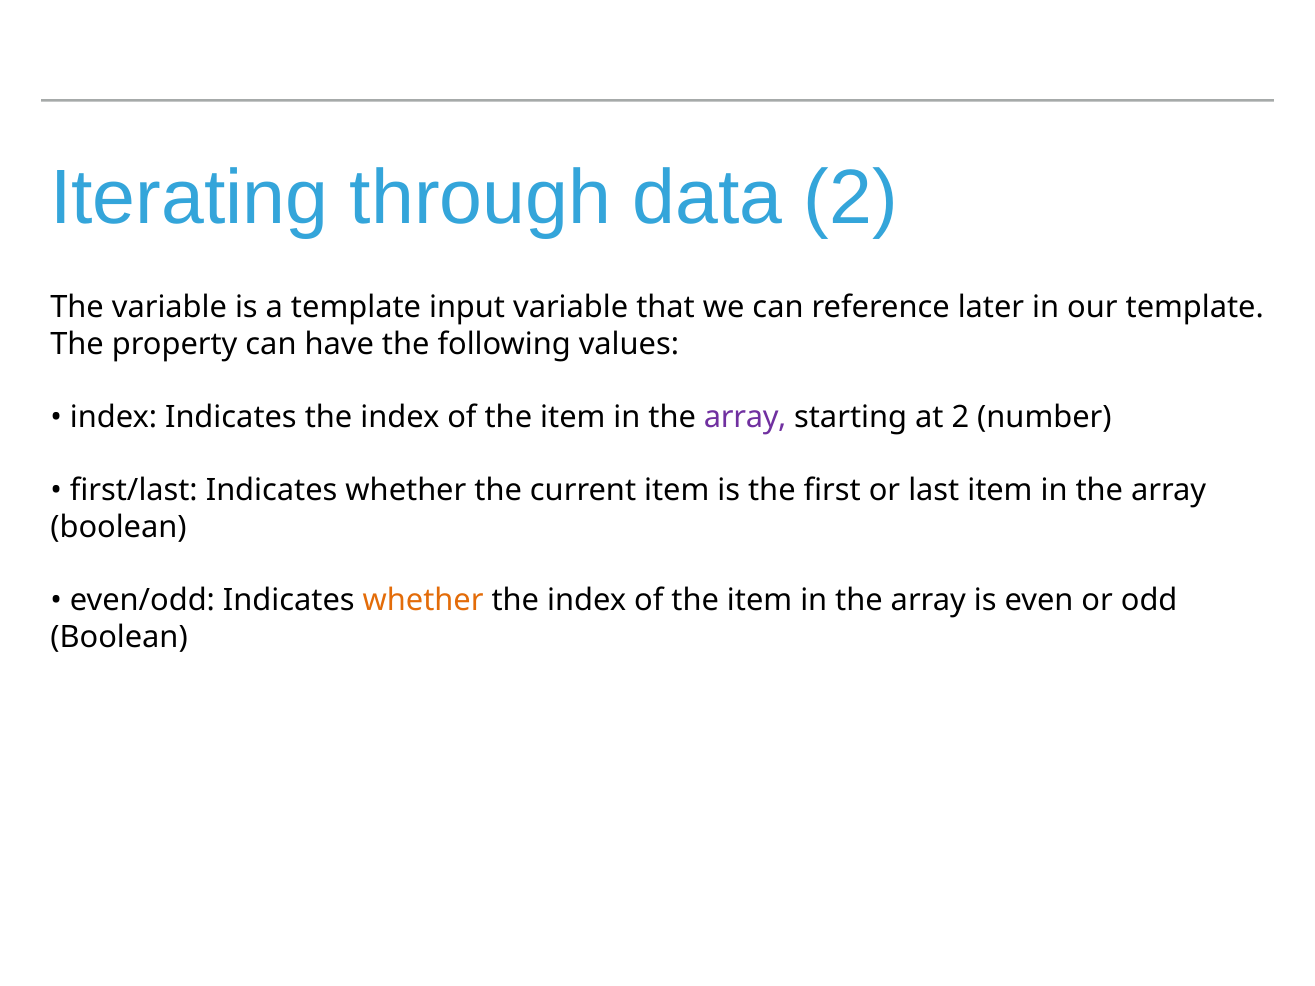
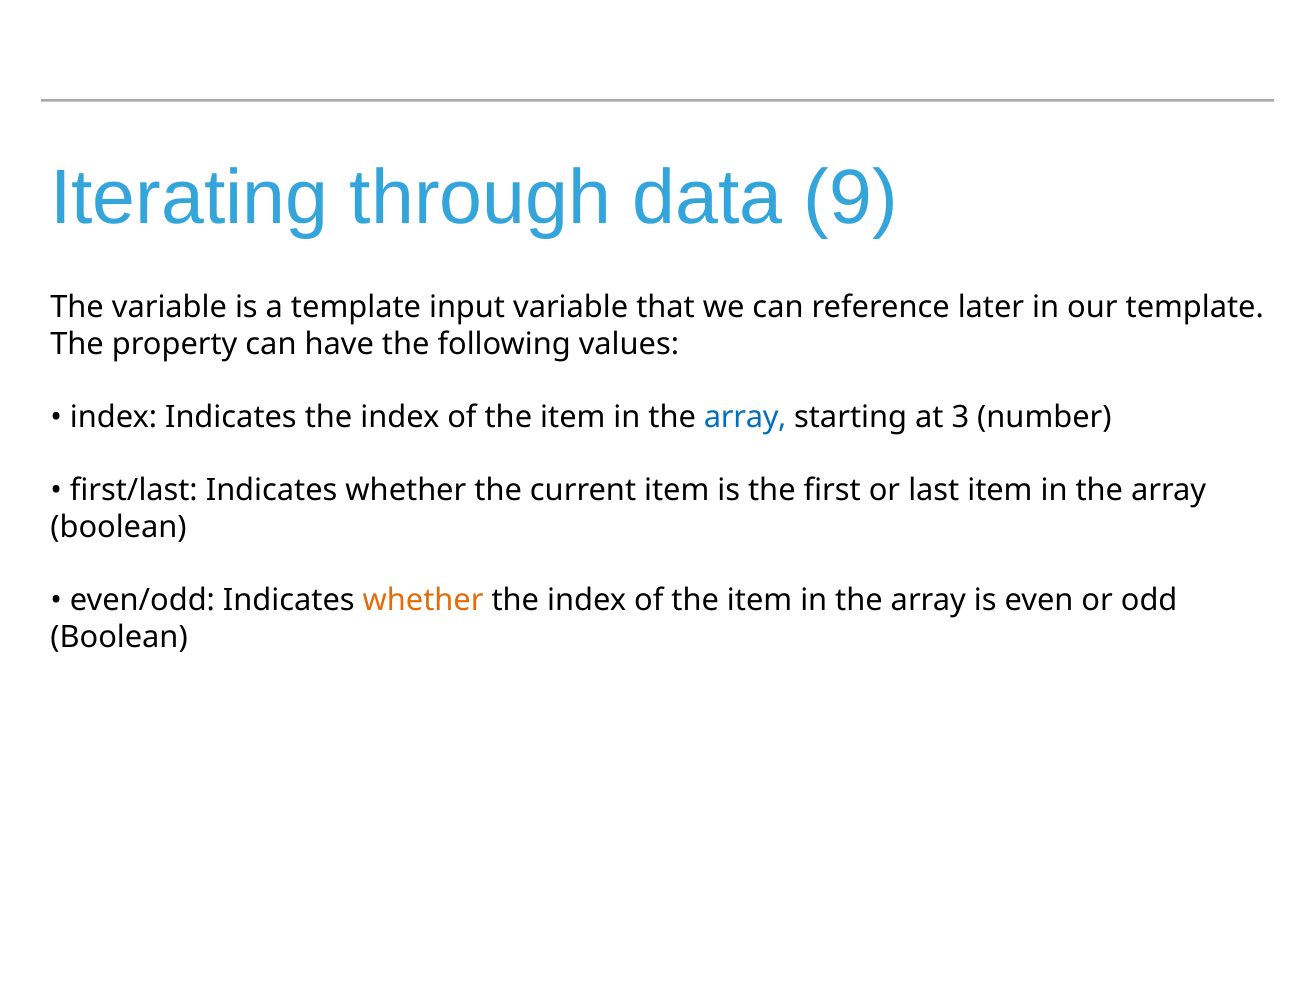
data 2: 2 -> 9 (851, 198)
array colour: purple -> blue (745, 417)
at 2: 2 -> 3 (960, 417)
